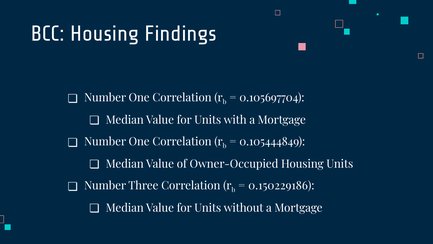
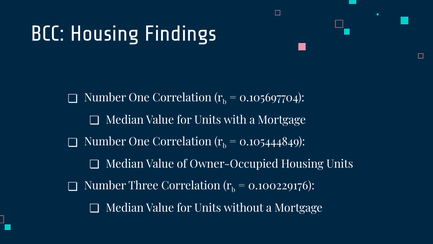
0.150229186: 0.150229186 -> 0.100229176 (281, 185)
